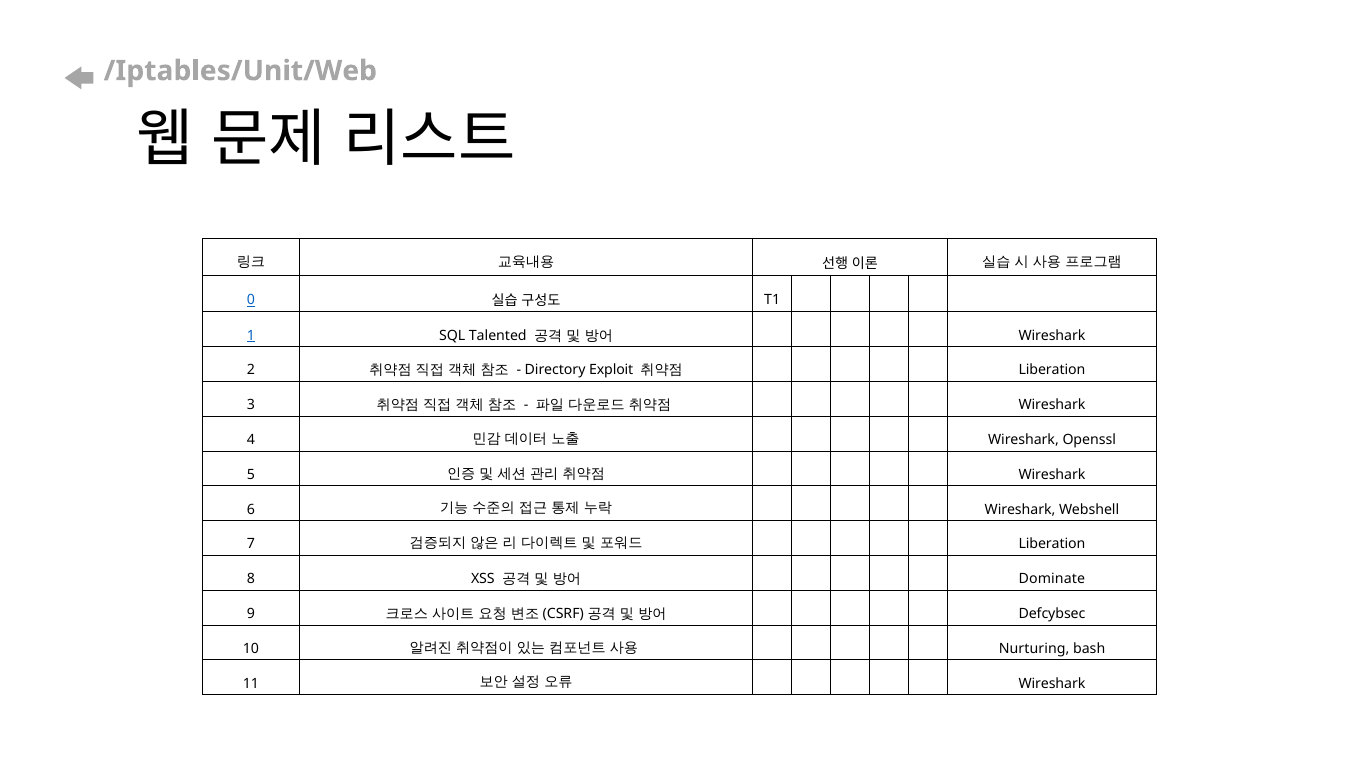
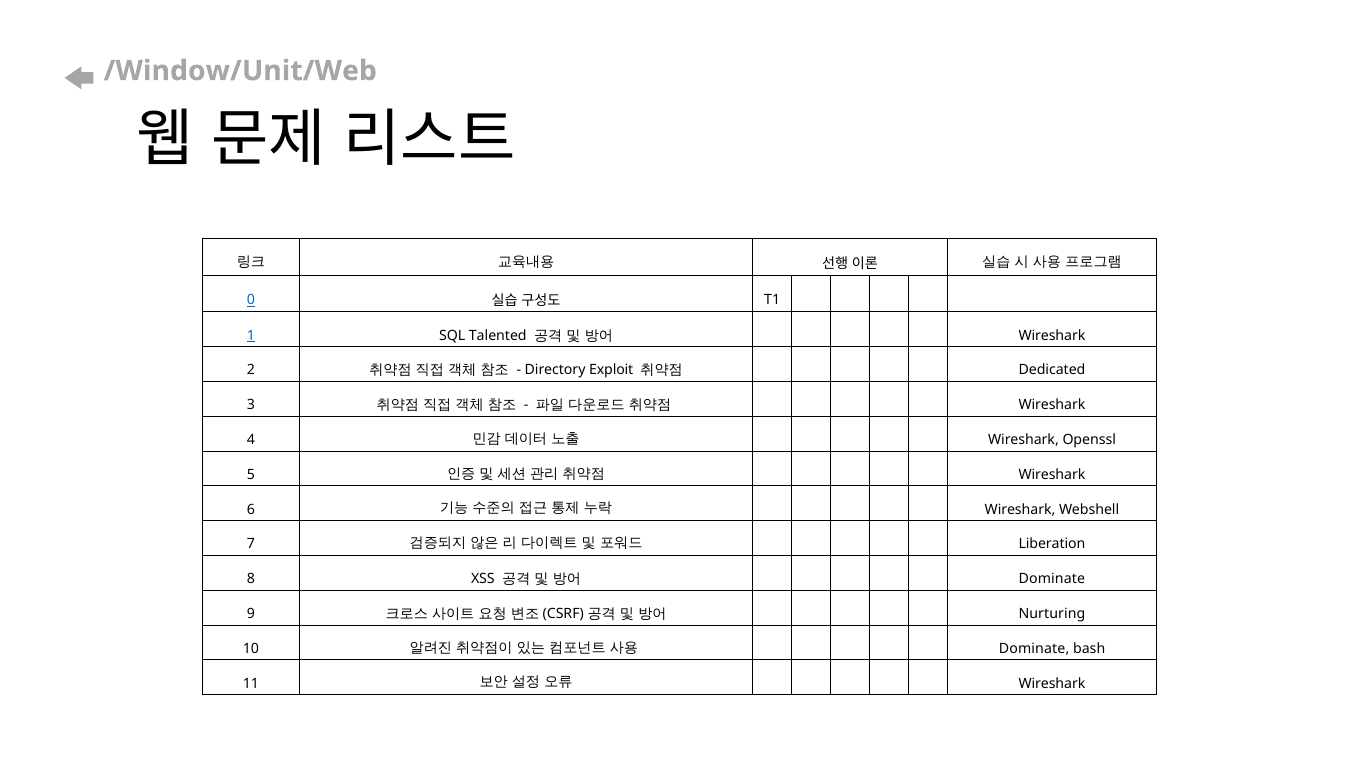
/Iptables/Unit/Web: /Iptables/Unit/Web -> /Window/Unit/Web (240, 71)
Liberation: Liberation -> Dedicated (1052, 371)
Defcybsec: Defcybsec -> Nurturing (1052, 614)
Nurturing: Nurturing -> Dominate (1034, 649)
